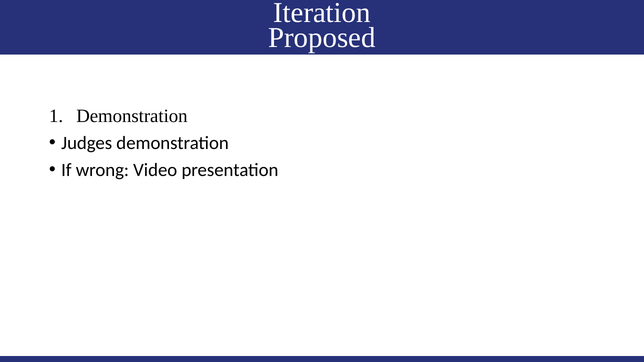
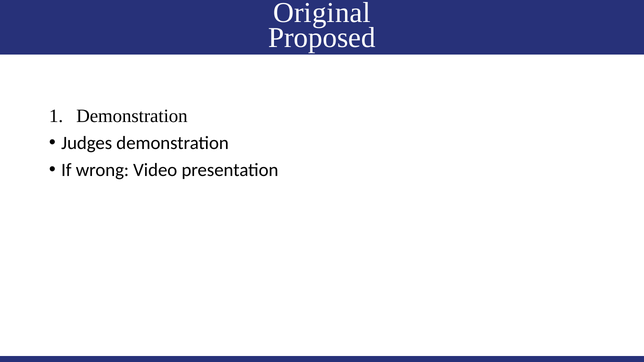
Iteration: Iteration -> Original (322, 13)
